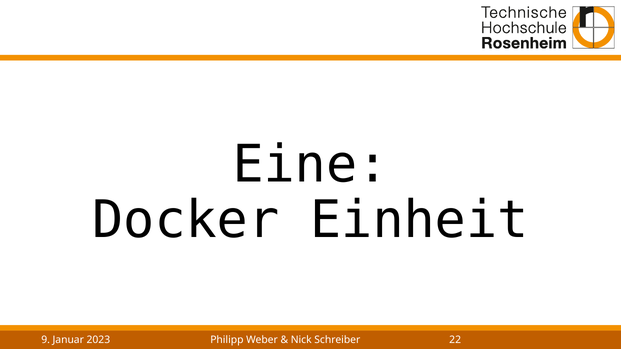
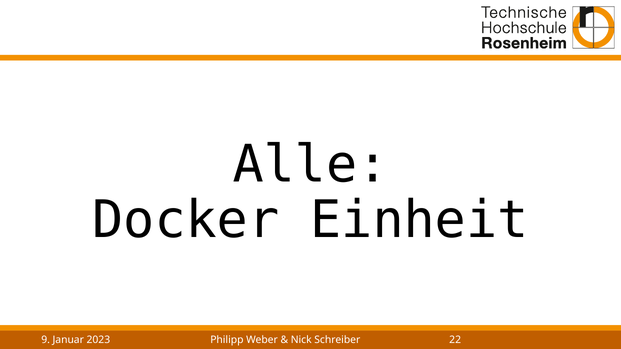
Eine: Eine -> Alle (310, 165)
